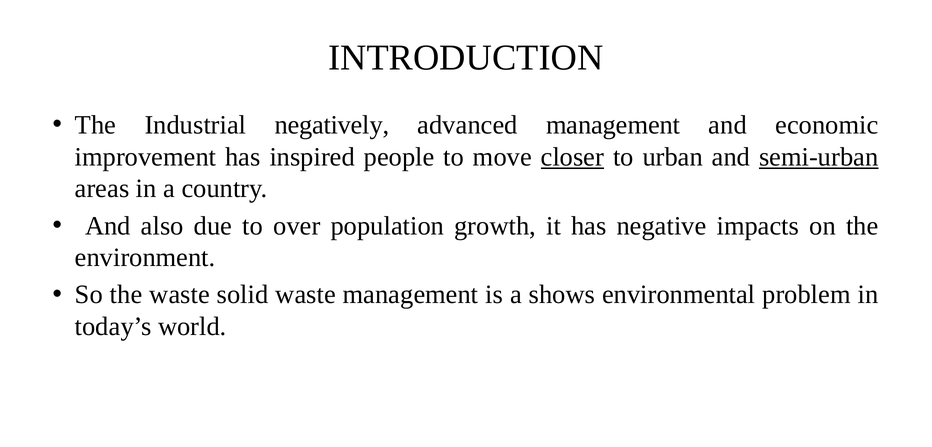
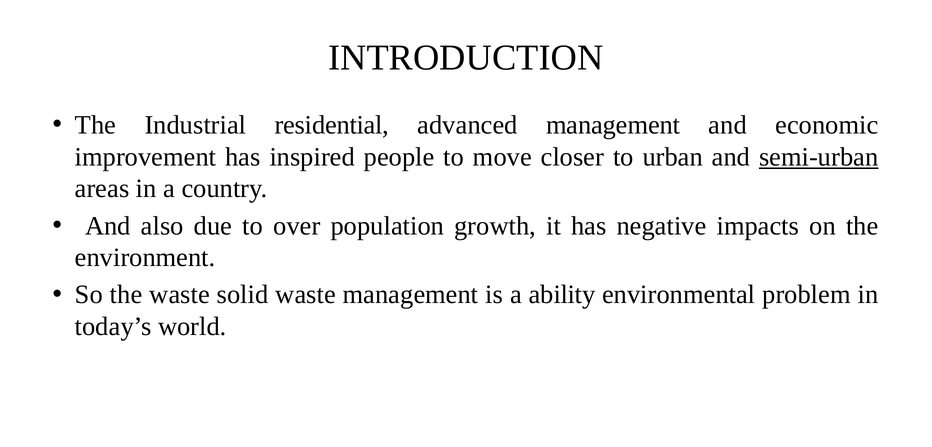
negatively: negatively -> residential (332, 125)
closer underline: present -> none (572, 157)
shows: shows -> ability (562, 295)
